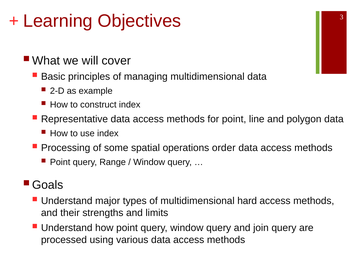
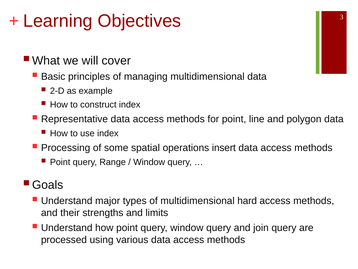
order: order -> insert (224, 148)
